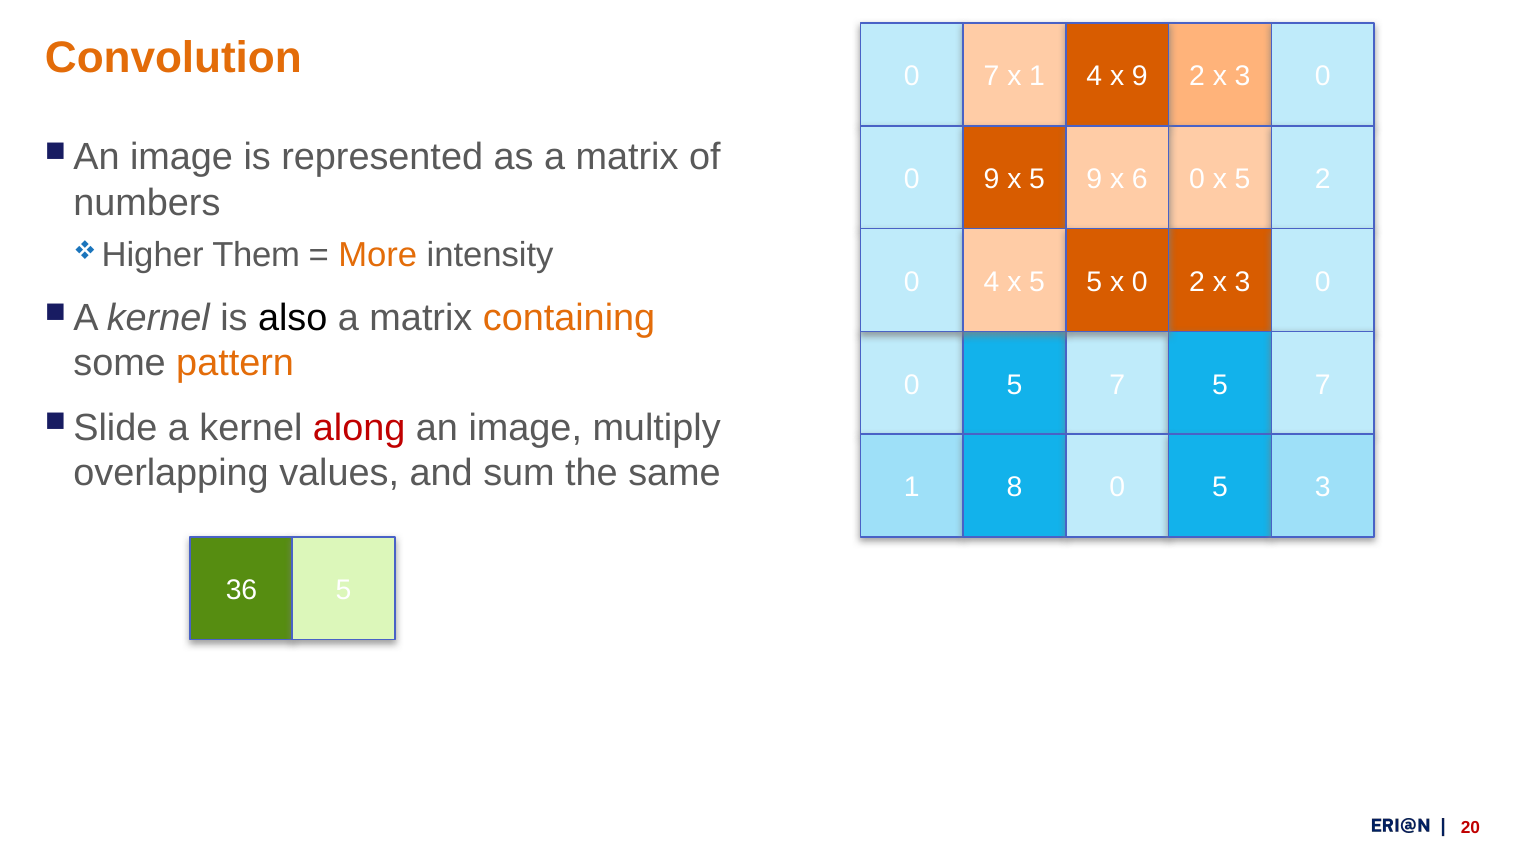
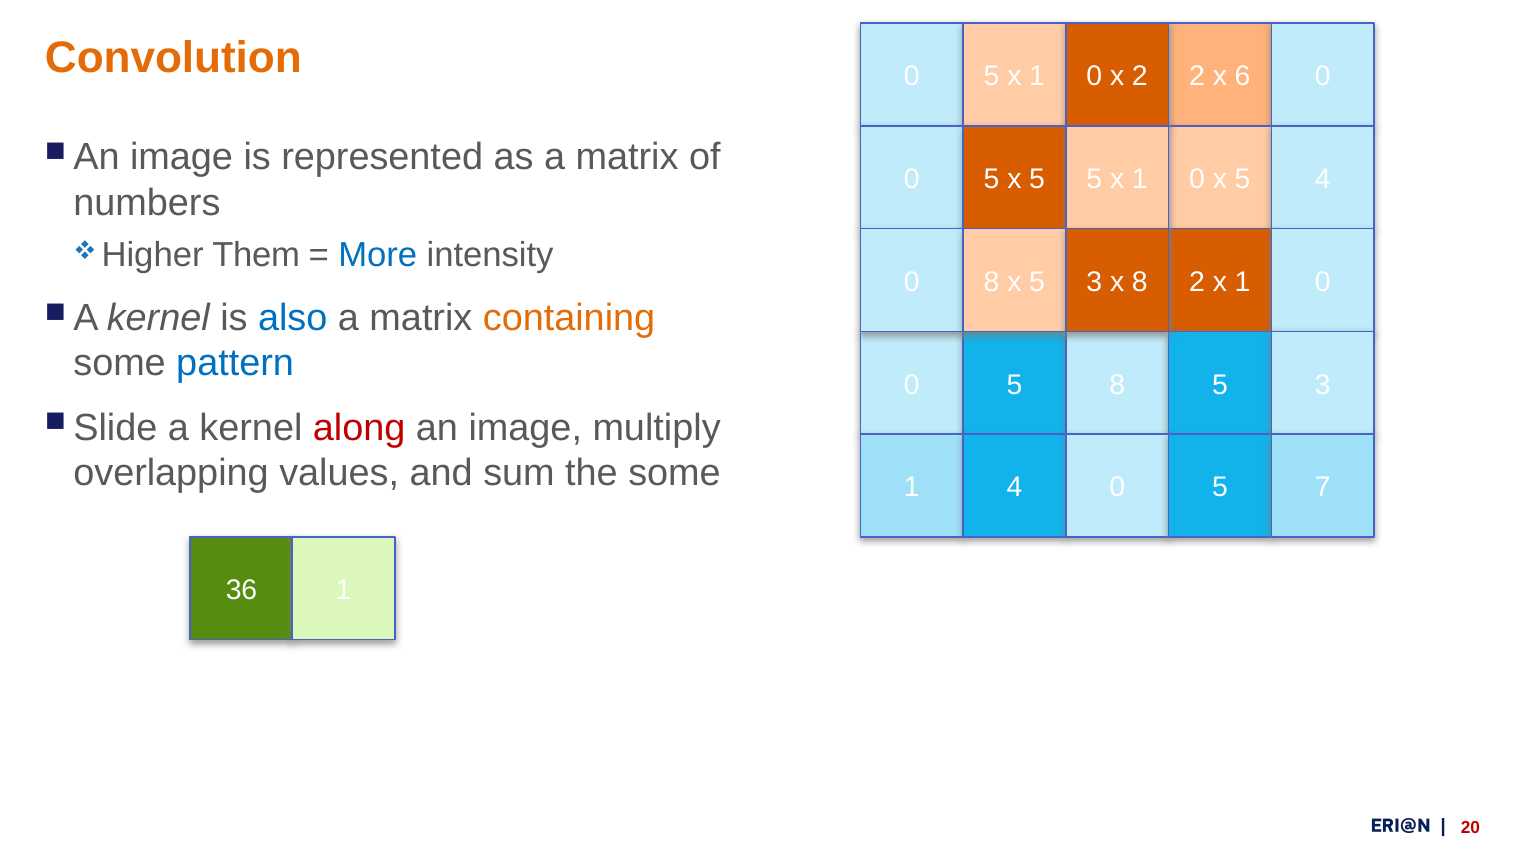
3: 3 -> 6 (1243, 76)
7: 7 -> 5 (992, 76)
4: 4 -> 0 (1094, 76)
x 9: 9 -> 2 (1140, 76)
9: 9 -> 5 (992, 179)
5 9: 9 -> 5 (1094, 179)
6: 6 -> 1 (1140, 179)
5 2: 2 -> 4 (1323, 179)
More colour: orange -> blue (378, 255)
0 4: 4 -> 8 (992, 282)
x 5 5: 5 -> 3 (1094, 282)
x 0: 0 -> 8 (1140, 282)
3: 3 -> 1 (1243, 282)
also colour: black -> blue (293, 318)
pattern colour: orange -> blue (235, 363)
0 5 7: 7 -> 8 (1117, 385)
7: 7 -> 3 (1323, 385)
the same: same -> some (675, 473)
1 8: 8 -> 4 (1014, 488)
5 3: 3 -> 7 (1323, 488)
36 5: 5 -> 1 (344, 590)
